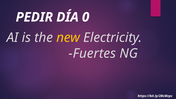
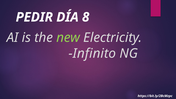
0: 0 -> 8 (86, 17)
new colour: yellow -> light green (68, 38)
Fuertes: Fuertes -> Infinito (92, 53)
